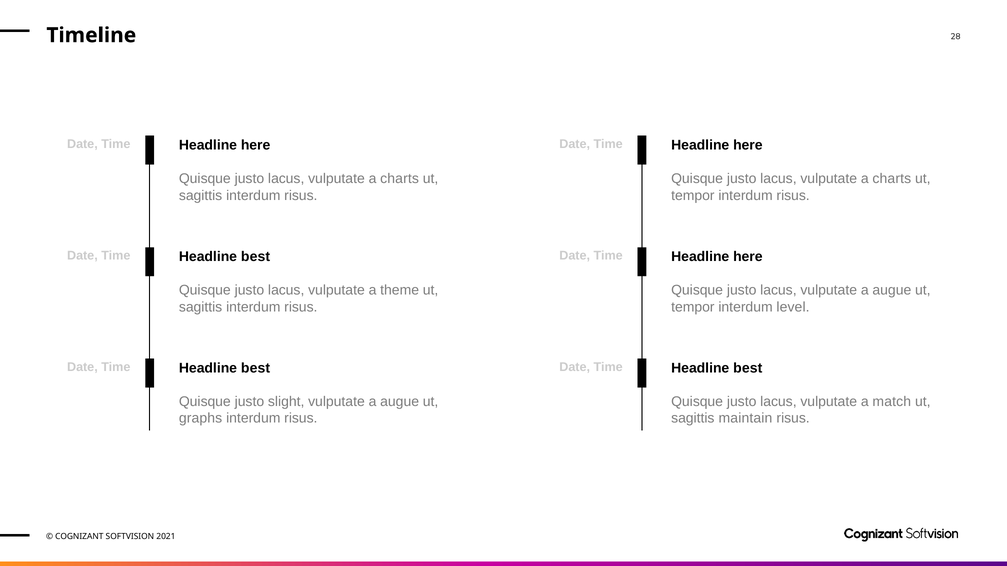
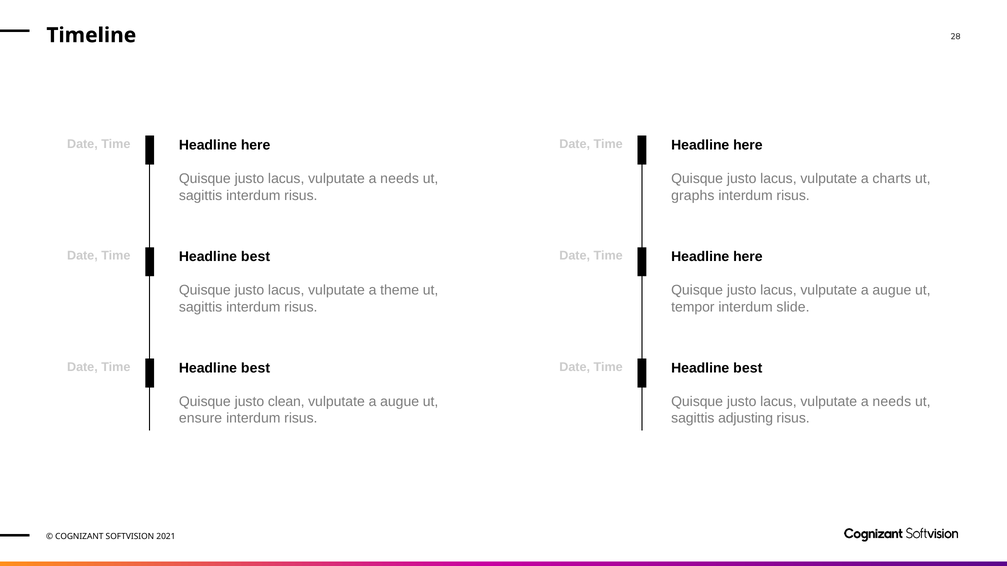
charts: charts -> needs (400, 179)
tempor: tempor -> graphs (693, 196)
level: level -> slide (793, 307)
slight: slight -> clean (286, 402)
match: match -> needs (892, 402)
graphs: graphs -> ensure (201, 419)
maintain: maintain -> adjusting (746, 419)
